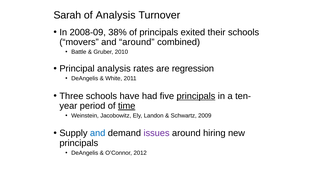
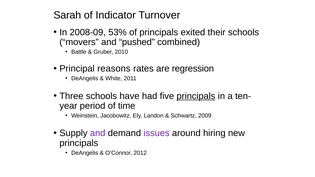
of Analysis: Analysis -> Indicator (116, 15)
38%: 38% -> 53% (118, 32)
and around: around -> pushed (137, 42)
Principal analysis: analysis -> reasons (114, 69)
time underline: present -> none (127, 106)
and colour: blue -> purple (98, 133)
